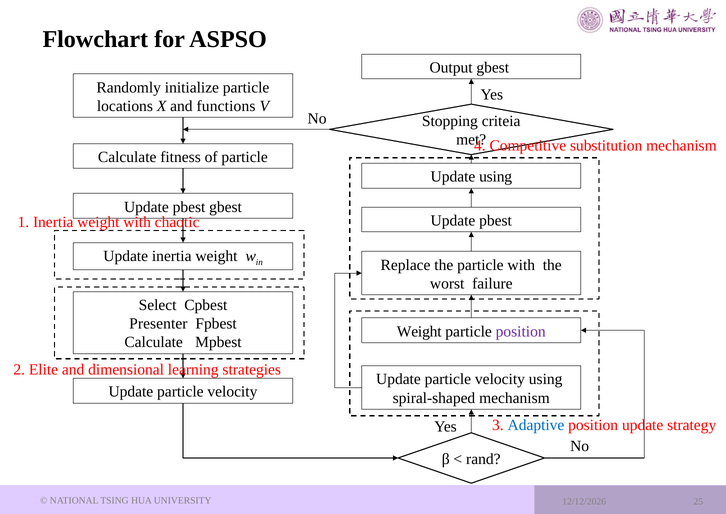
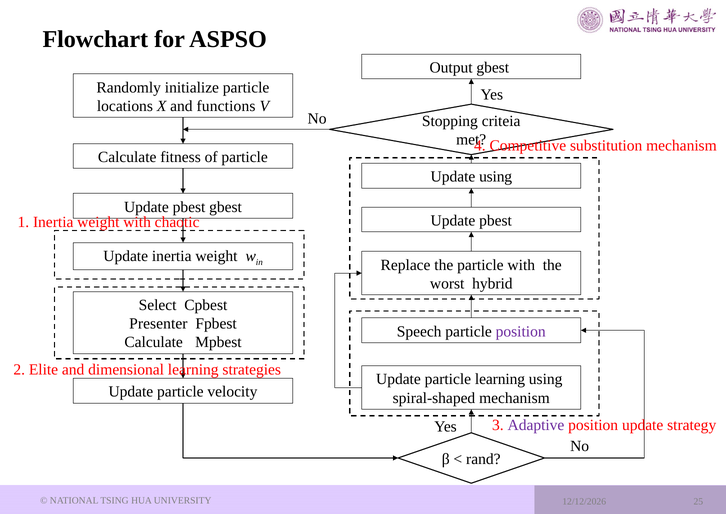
failure: failure -> hybrid (492, 283)
Weight: Weight -> Speech (419, 331)
velocity: velocity -> learning (500, 379)
Adaptive colour: blue -> purple (536, 425)
